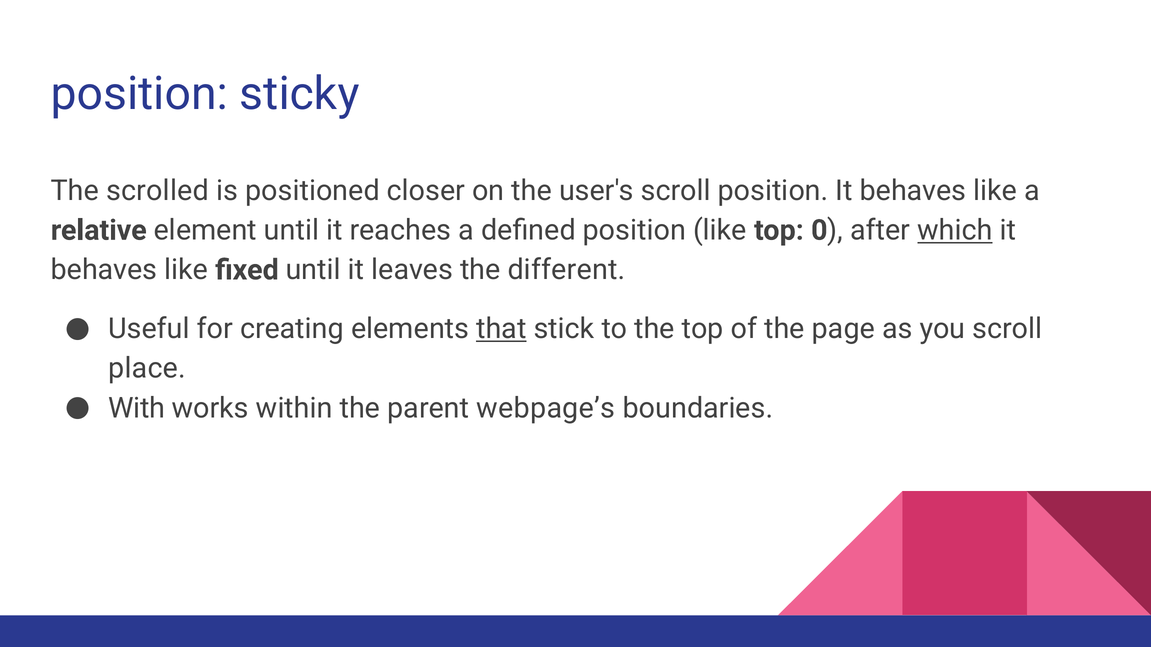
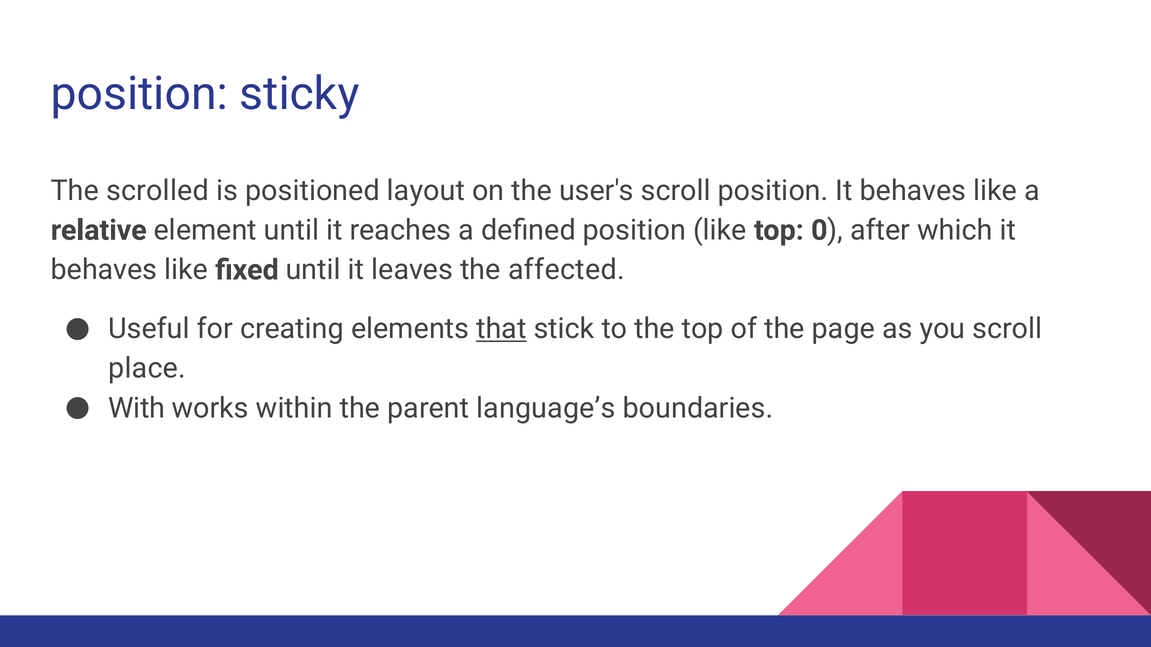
closer: closer -> layout (426, 191)
which underline: present -> none (955, 230)
different: different -> affected (566, 270)
webpage’s: webpage’s -> language’s (546, 408)
